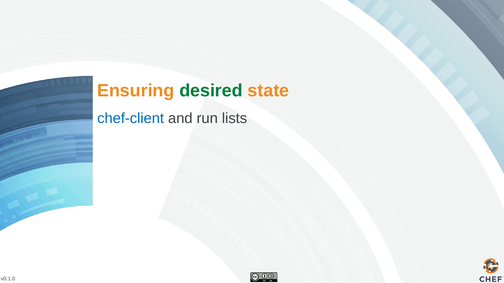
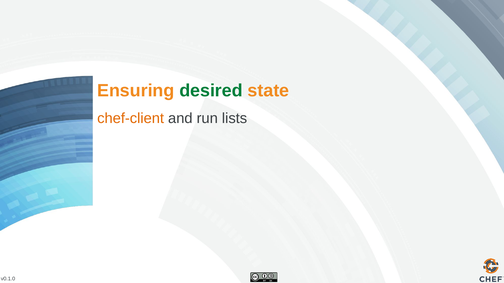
chef-client colour: blue -> orange (131, 119)
